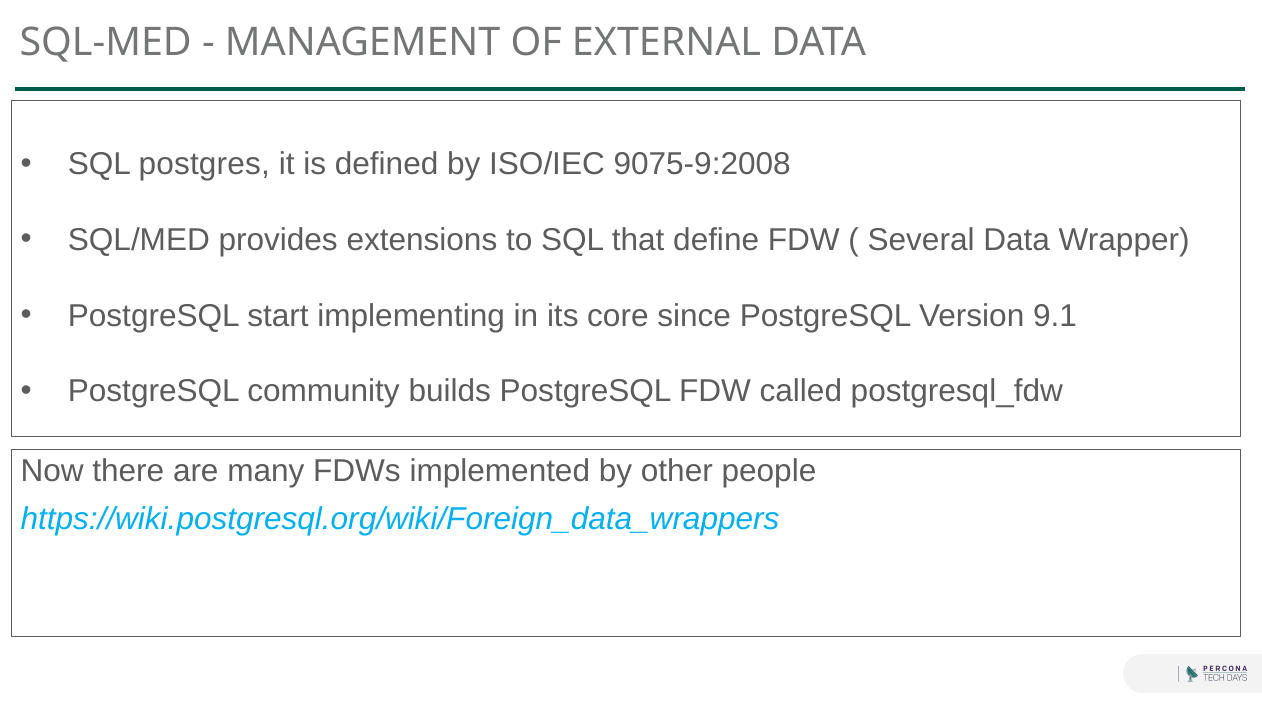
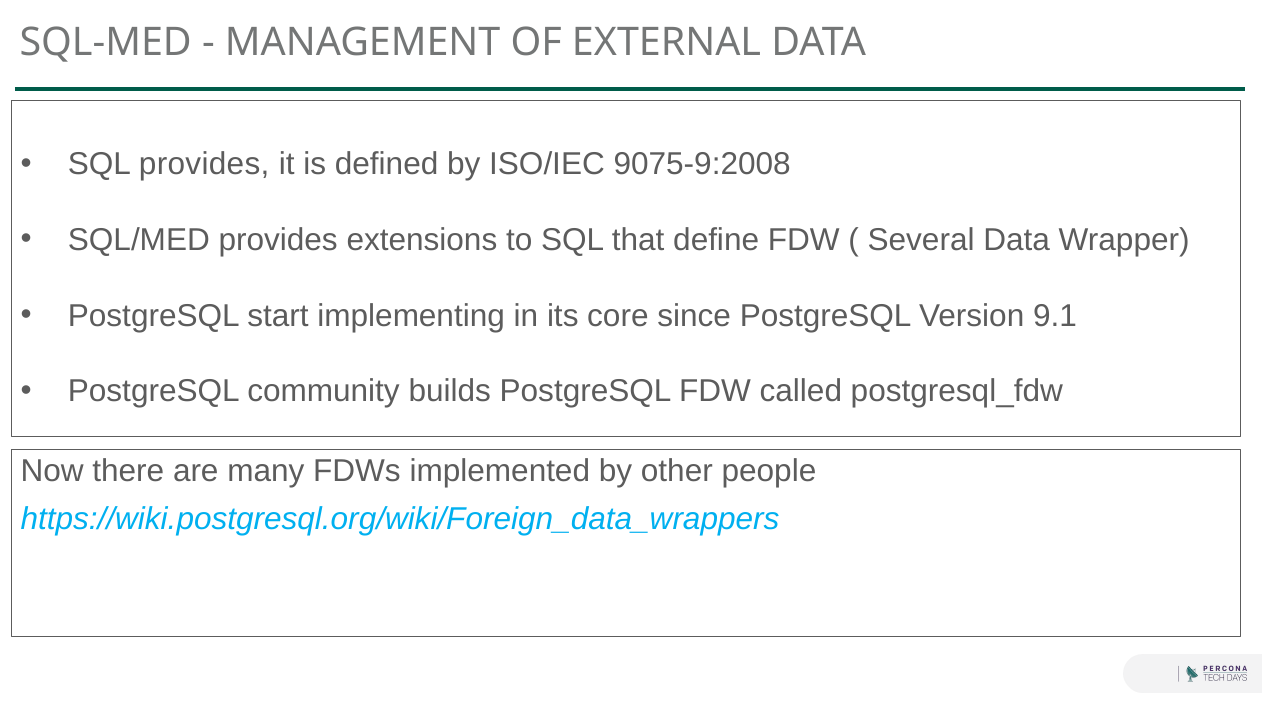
SQL postgres: postgres -> provides (204, 164)
